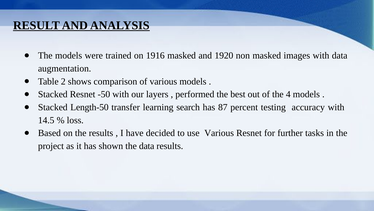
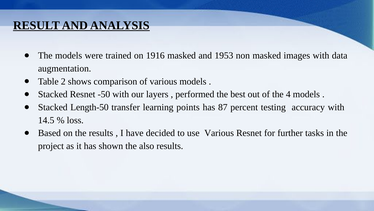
1920: 1920 -> 1953 (224, 55)
search: search -> points (188, 107)
the data: data -> also (147, 146)
